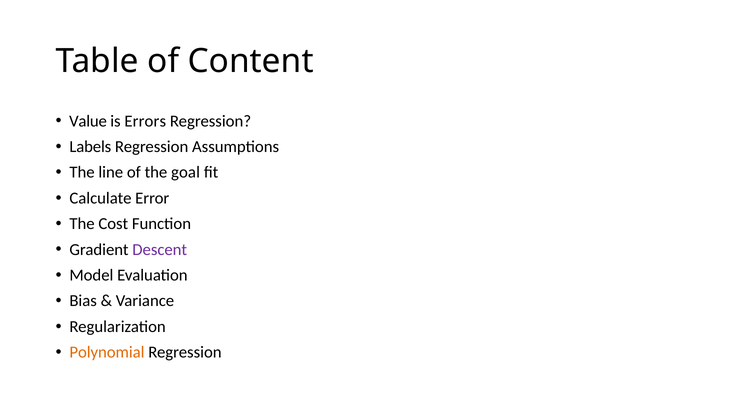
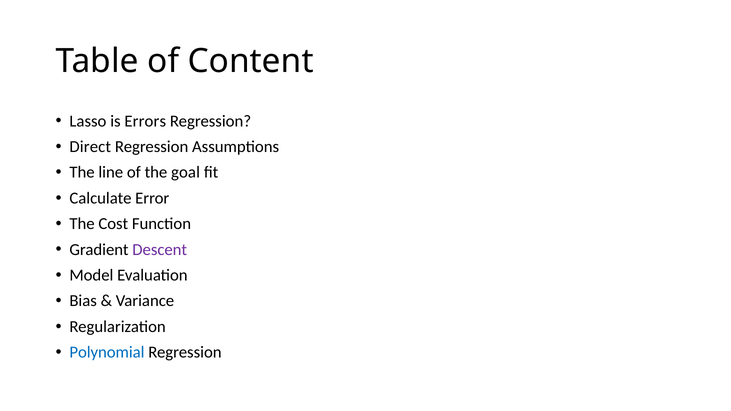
Value: Value -> Lasso (88, 121)
Labels: Labels -> Direct (90, 147)
Polynomial colour: orange -> blue (107, 352)
